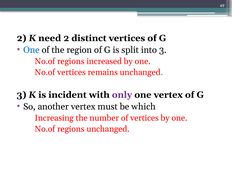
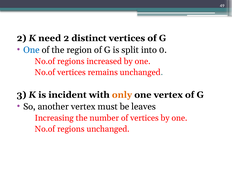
into 3: 3 -> 0 (163, 50)
only colour: purple -> orange (122, 95)
which: which -> leaves (144, 107)
